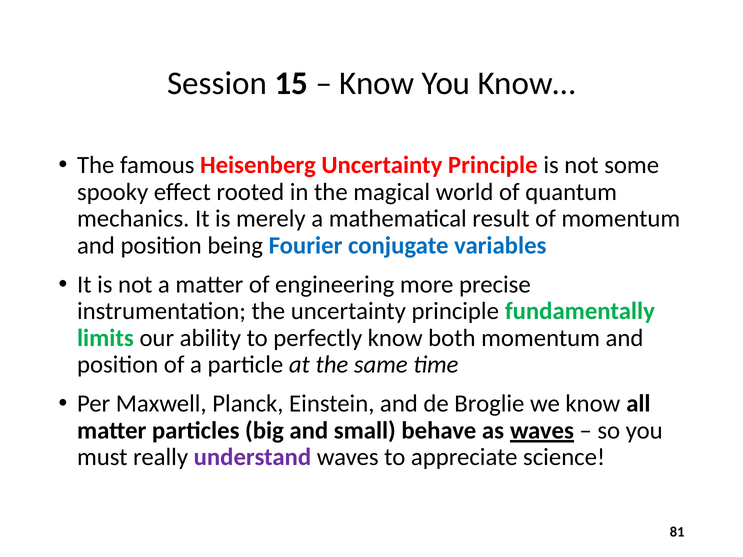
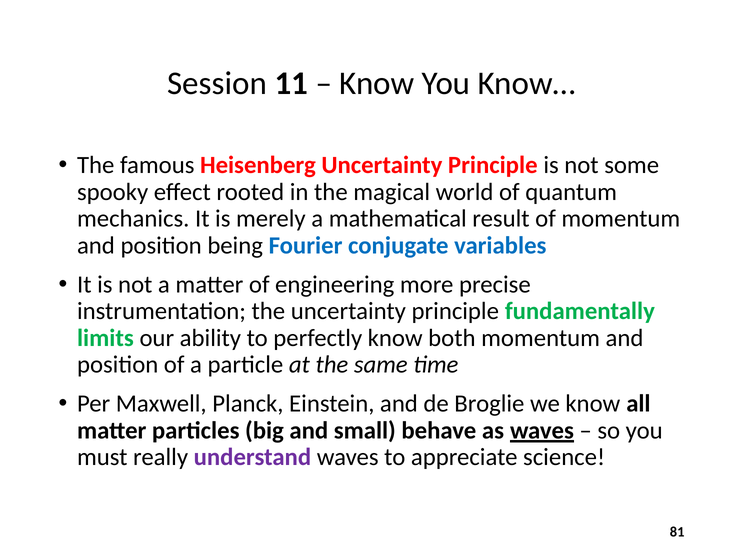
15: 15 -> 11 (291, 83)
